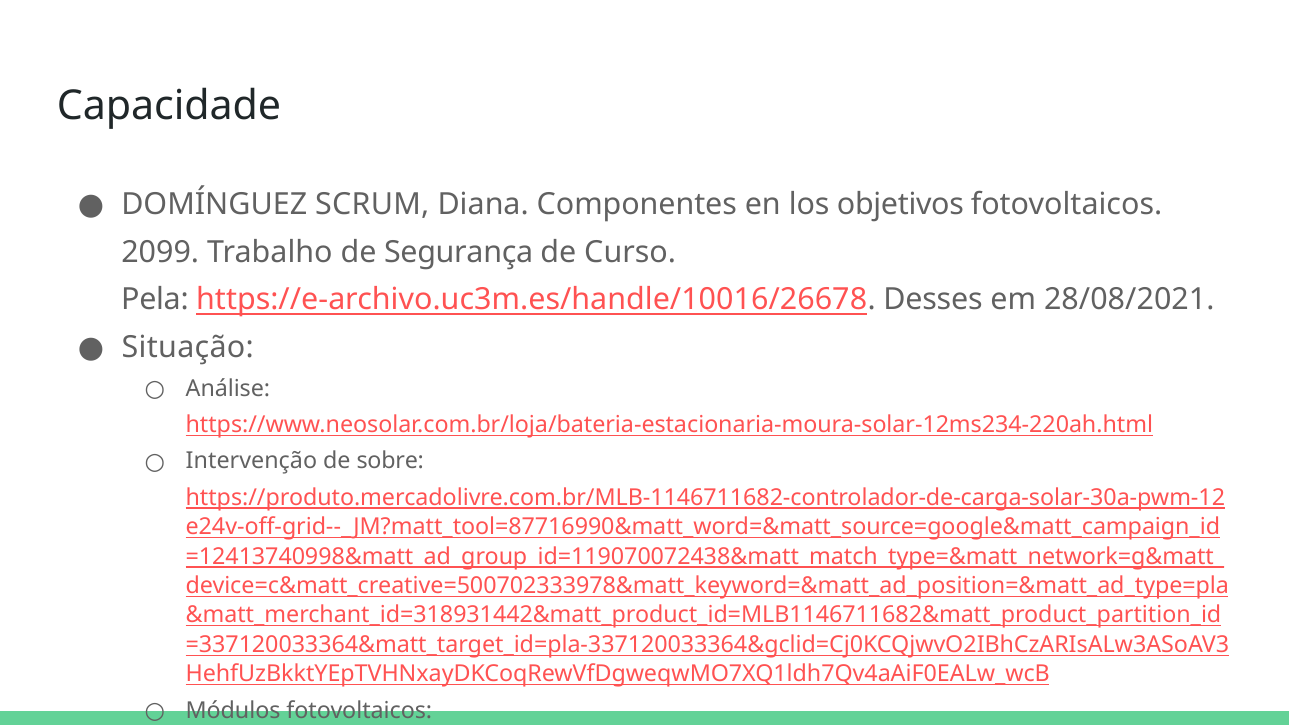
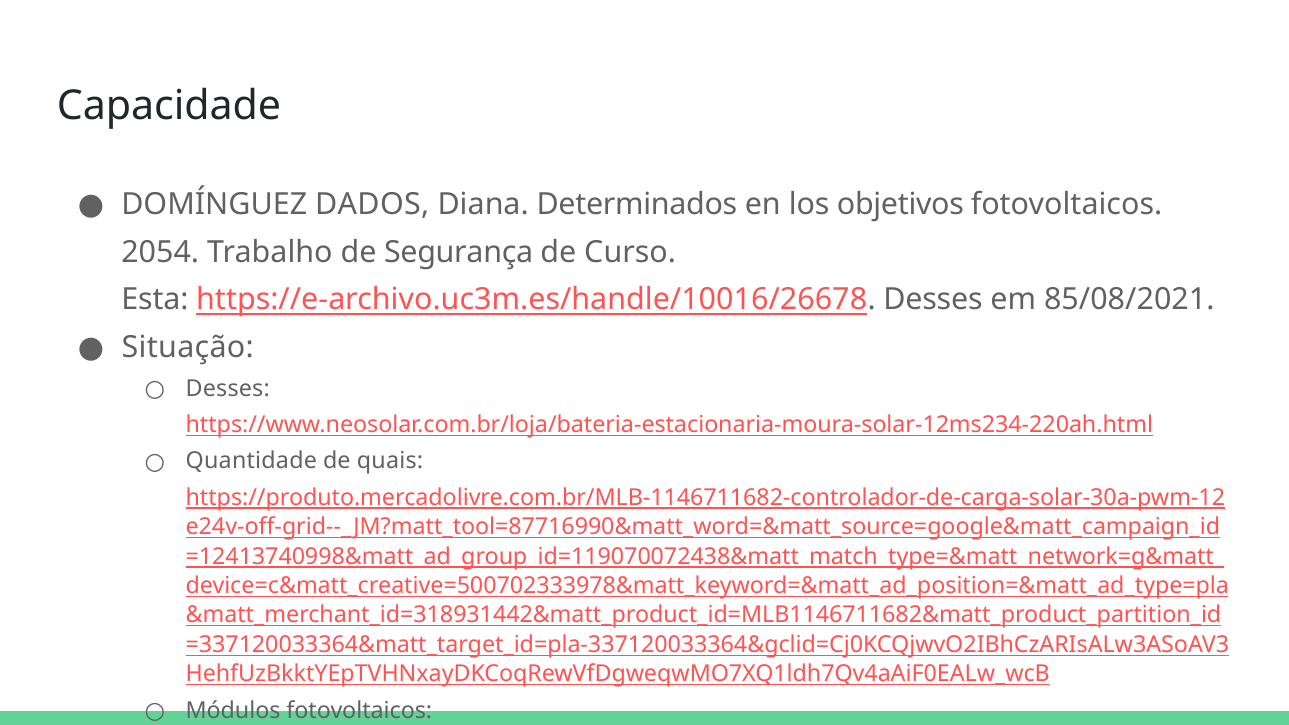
SCRUM: SCRUM -> DADOS (372, 204)
Componentes: Componentes -> Determinados (637, 204)
2099: 2099 -> 2054 (160, 252)
Pela: Pela -> Esta (155, 300)
28/08/2021: 28/08/2021 -> 85/08/2021 (1129, 300)
Análise: Análise -> Desses (228, 389)
Intervenção: Intervenção -> Quantidade (251, 461)
sobre: sobre -> quais (390, 461)
